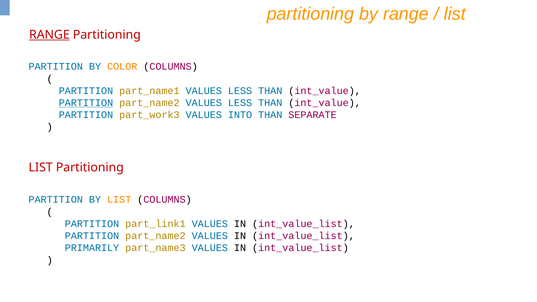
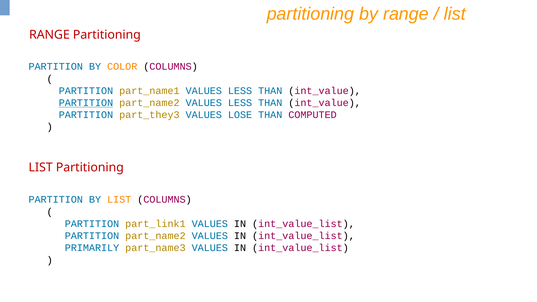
RANGE underline: present -> none (49, 35)
part_work3: part_work3 -> part_they3 (149, 115)
INTO: INTO -> LOSE (240, 115)
SEPARATE: SEPARATE -> COMPUTED (313, 115)
